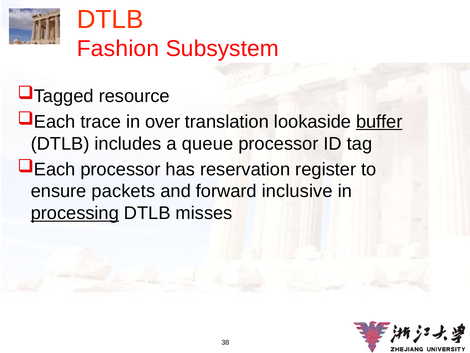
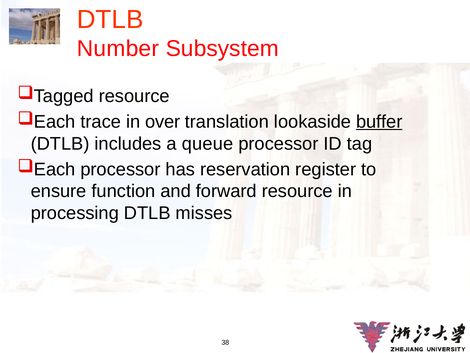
Fashion: Fashion -> Number (118, 49)
packets: packets -> function (123, 191)
forward inclusive: inclusive -> resource (297, 191)
processing underline: present -> none (75, 213)
